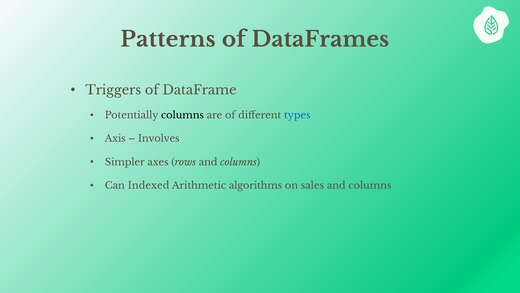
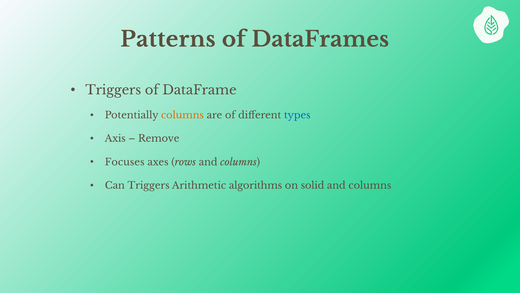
columns colour: black -> orange (182, 115)
Involves: Involves -> Remove (159, 139)
Simpler: Simpler -> Focuses (125, 162)
Can Indexed: Indexed -> Triggers (149, 185)
sales: sales -> solid (313, 185)
